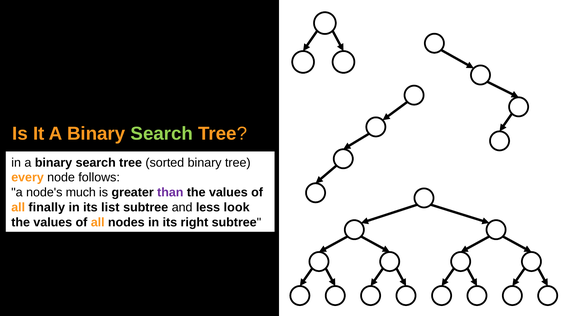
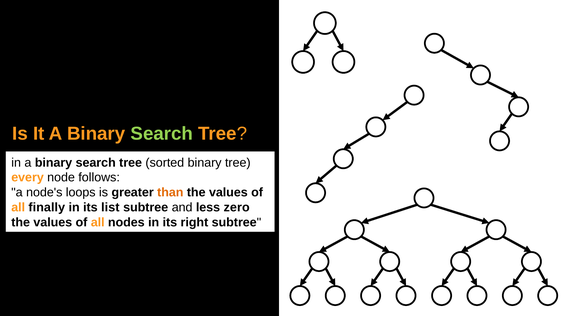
much: much -> loops (81, 193)
than colour: purple -> orange (170, 193)
look: look -> zero (237, 208)
